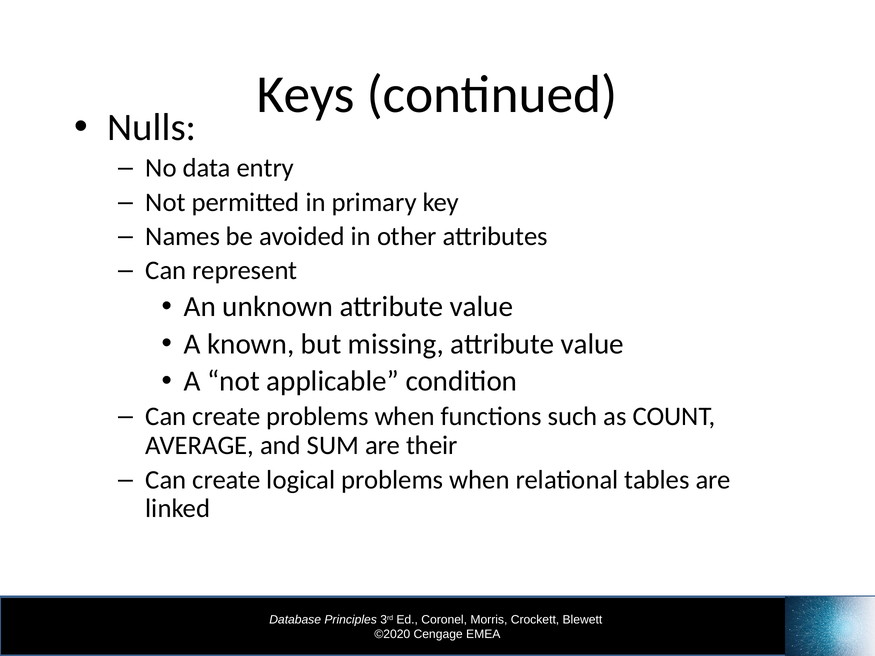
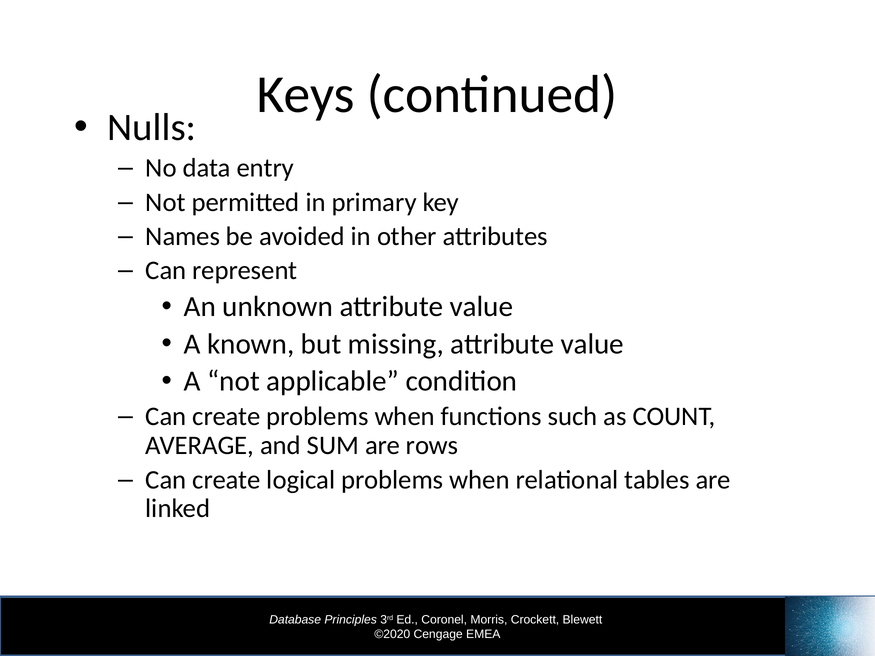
their: their -> rows (432, 446)
